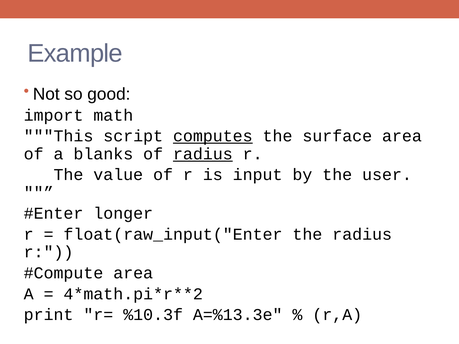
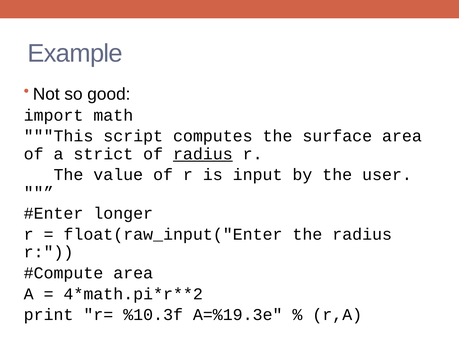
computes underline: present -> none (213, 136)
blanks: blanks -> strict (103, 154)
A=%13.3e: A=%13.3e -> A=%19.3e (238, 315)
